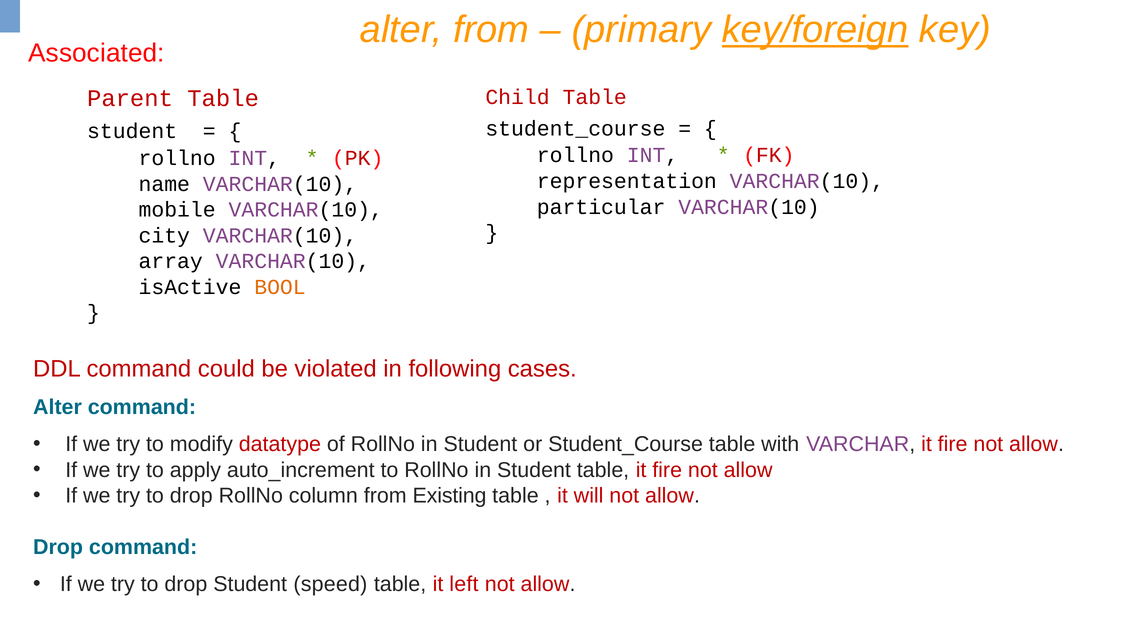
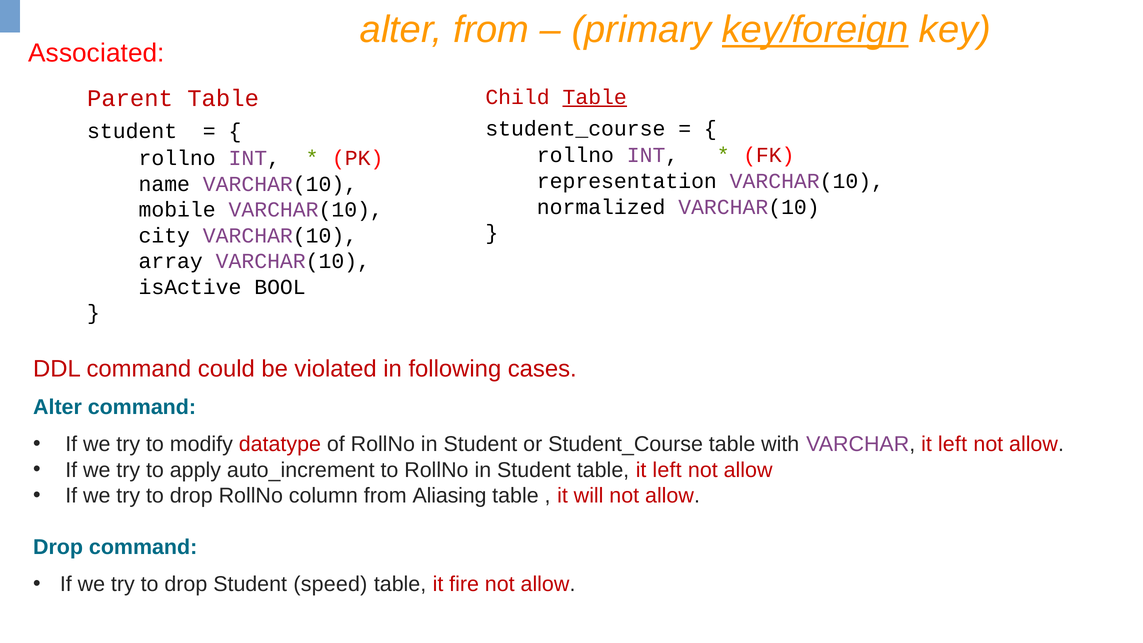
Table underline: none -> present (595, 97)
particular: particular -> normalized (601, 207)
BOOL colour: orange -> black (280, 287)
VARCHAR it fire: fire -> left (952, 444)
table it fire: fire -> left (667, 470)
Existing: Existing -> Aliasing (450, 496)
left: left -> fire (464, 584)
